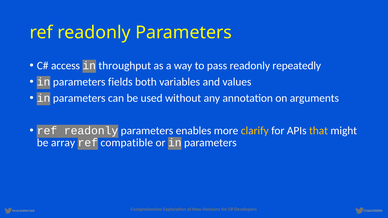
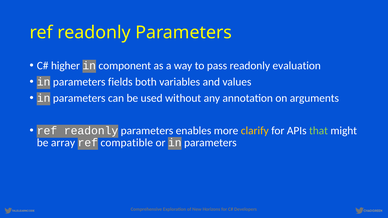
access: access -> higher (65, 66)
throughput: throughput -> component (125, 66)
repeatedly: repeatedly -> evaluation (297, 66)
that colour: yellow -> light green (318, 131)
